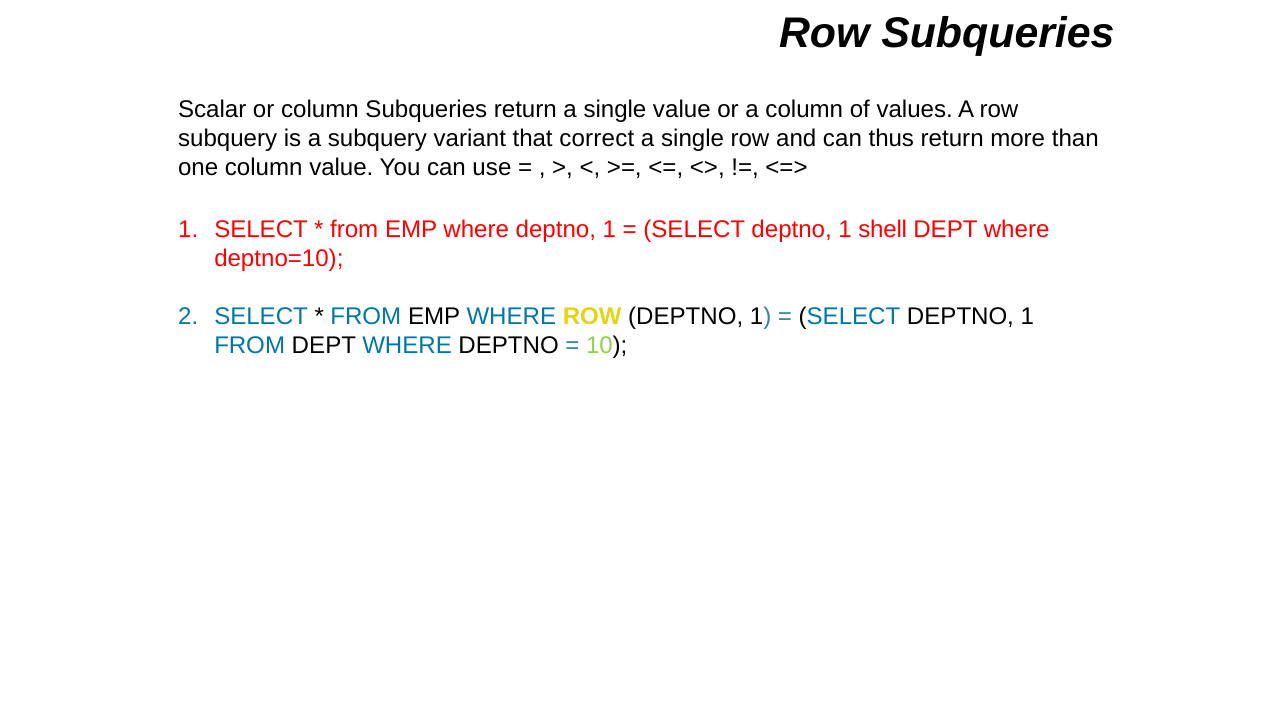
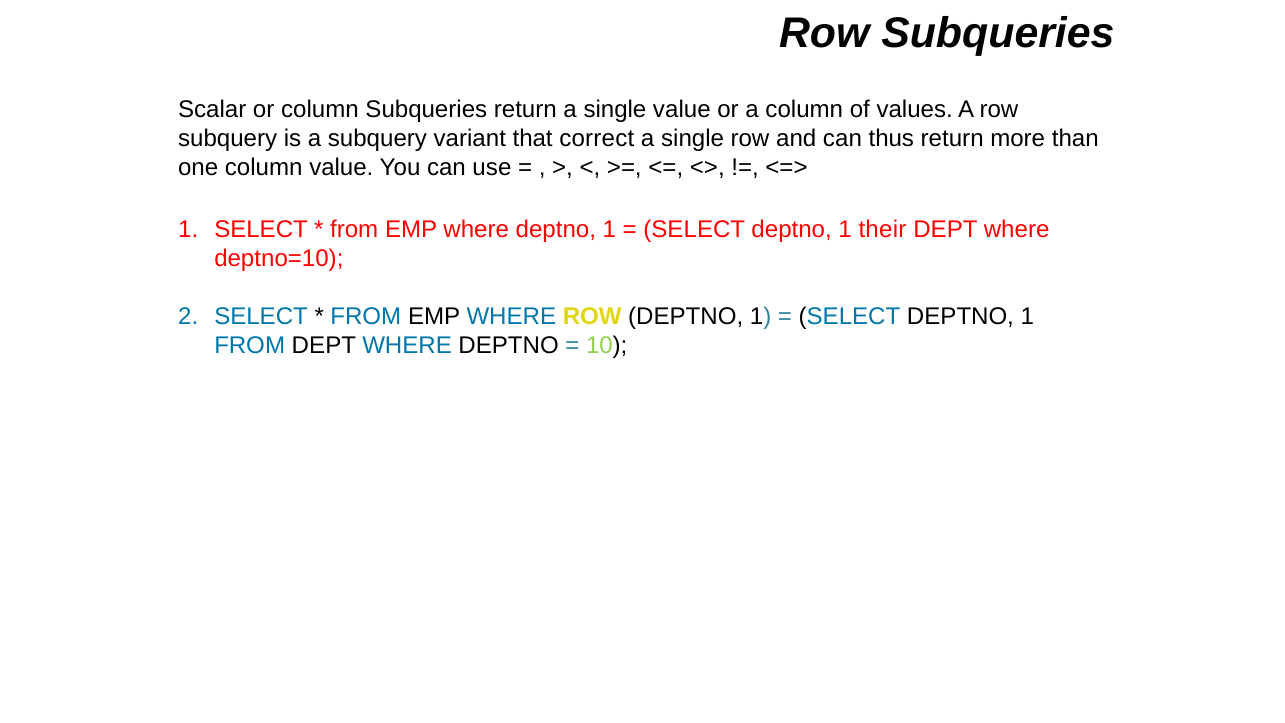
shell: shell -> their (882, 230)
